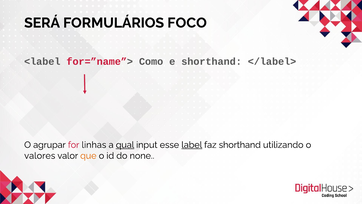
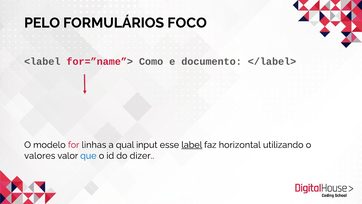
SERÁ: SERÁ -> PELO (42, 23)
e shorthand: shorthand -> documento (212, 61)
agrupar: agrupar -> modelo (49, 145)
qual underline: present -> none (125, 145)
faz shorthand: shorthand -> horizontal (240, 145)
que colour: orange -> blue (88, 155)
none: none -> dizer (142, 155)
